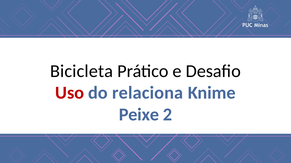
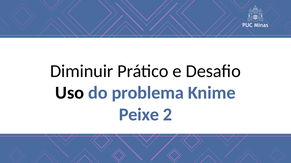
Bicicleta: Bicicleta -> Diminuir (82, 71)
Uso colour: red -> black (70, 93)
relaciona: relaciona -> problema (148, 93)
